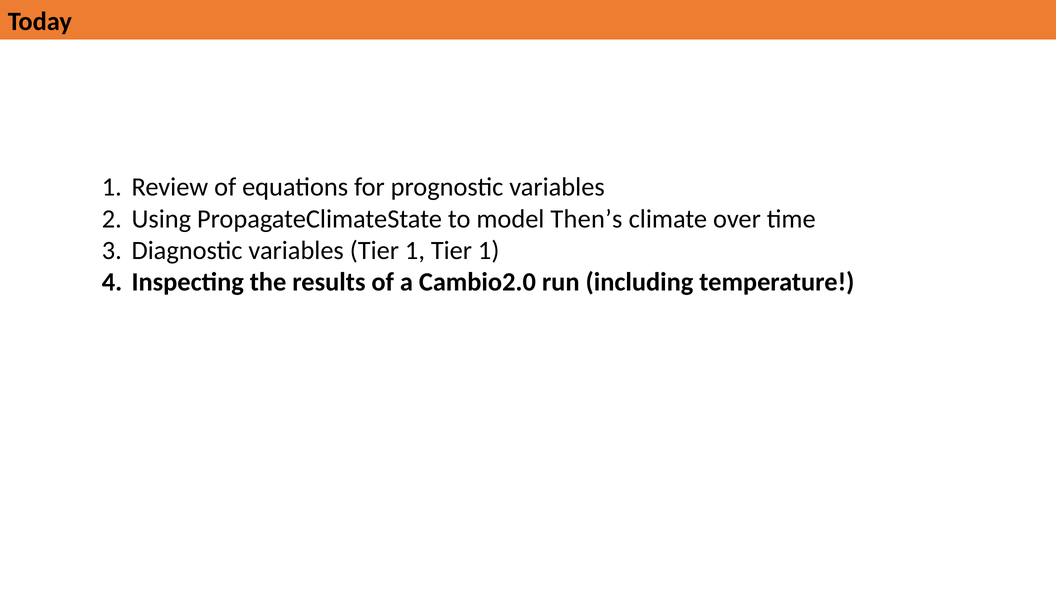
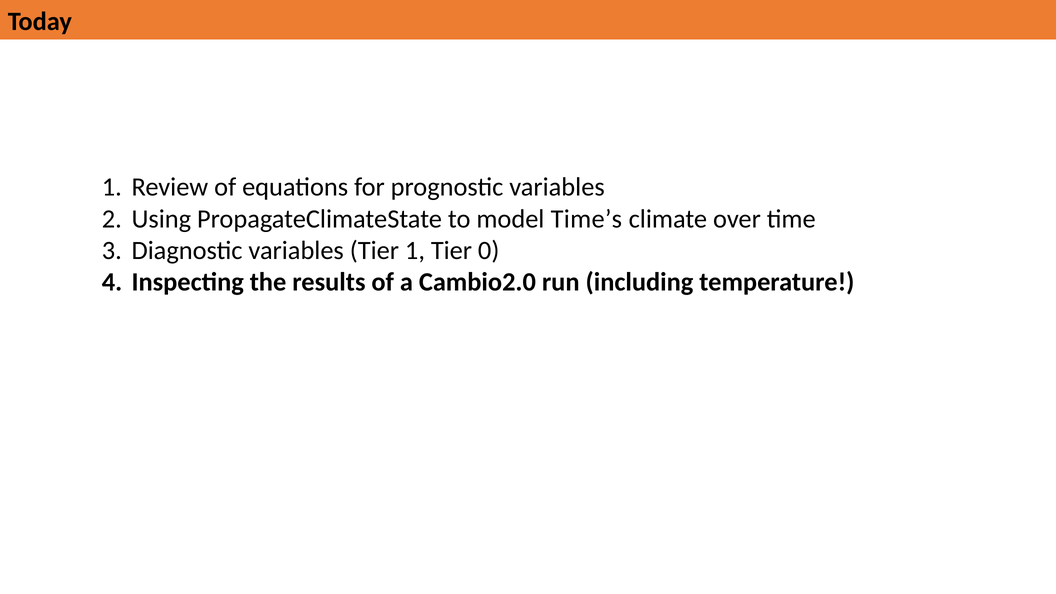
Then’s: Then’s -> Time’s (586, 219)
1 Tier 1: 1 -> 0 (489, 251)
